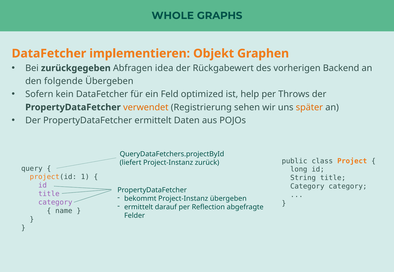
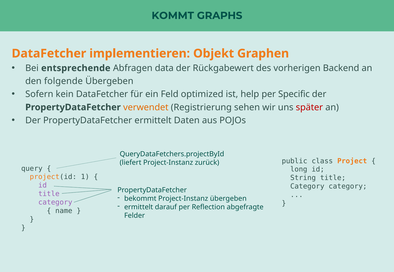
WHOLE: WHOLE -> KOMMT (173, 16)
zurückgegeben: zurückgegeben -> entsprechende (76, 68)
idea: idea -> data (164, 68)
Throws: Throws -> Specific (294, 94)
später colour: orange -> red (309, 108)
